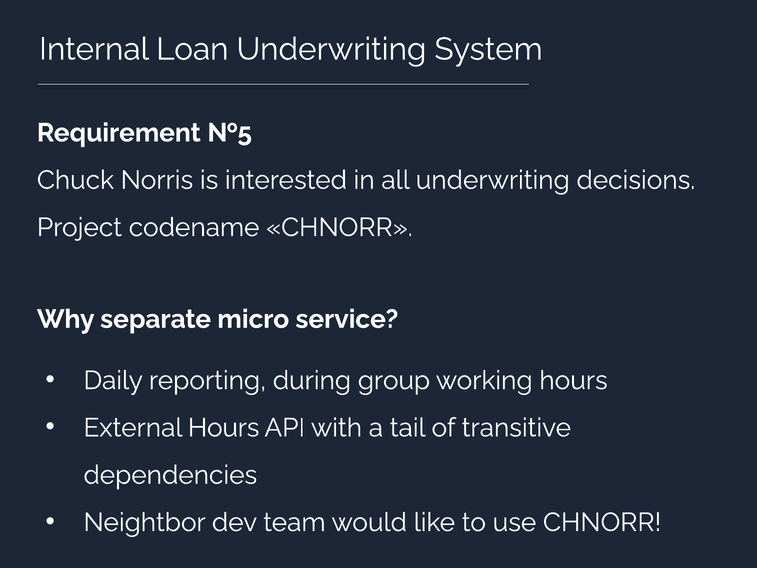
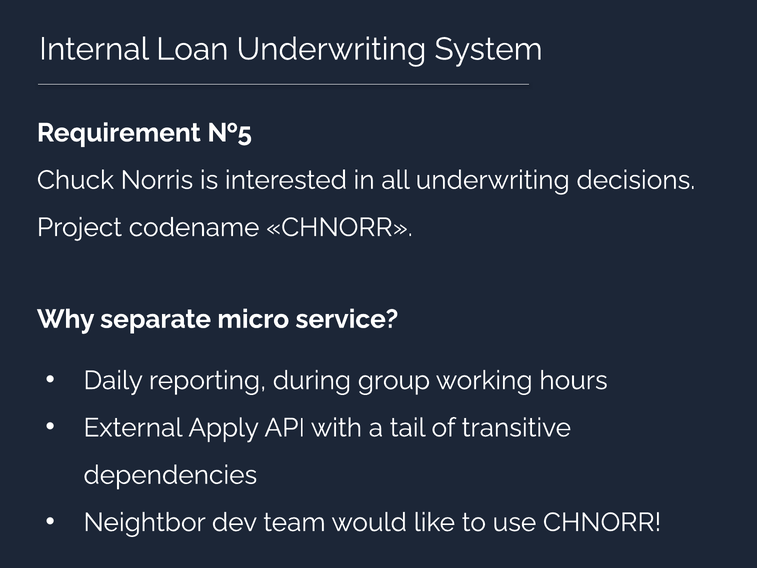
External Hours: Hours -> Apply (224, 428)
